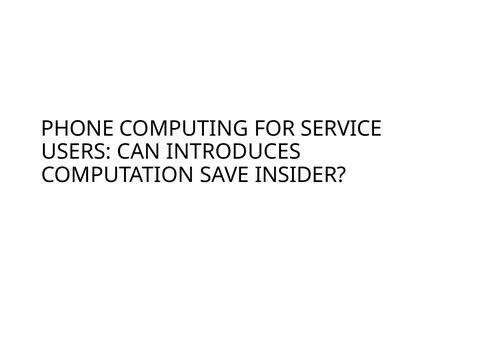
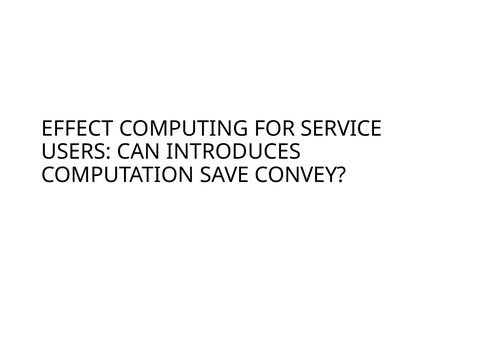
PHONE: PHONE -> EFFECT (77, 129)
INSIDER: INSIDER -> CONVEY (300, 175)
